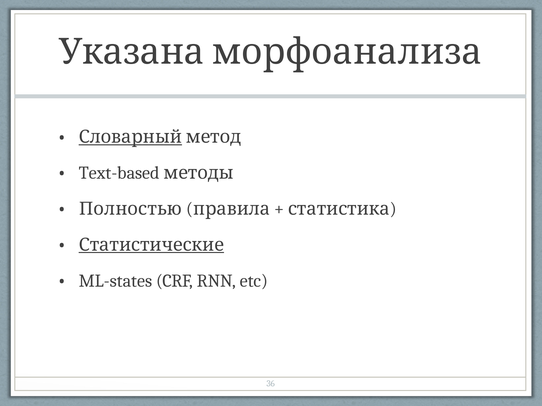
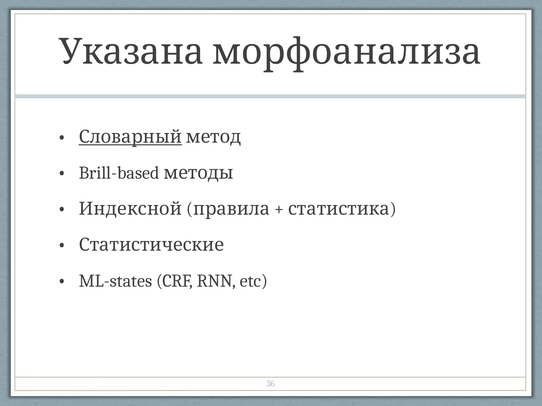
Text-based: Text-based -> Brill-based (119, 173)
Полностью: Полностью -> Индексной (130, 209)
Статистические underline: present -> none (151, 245)
